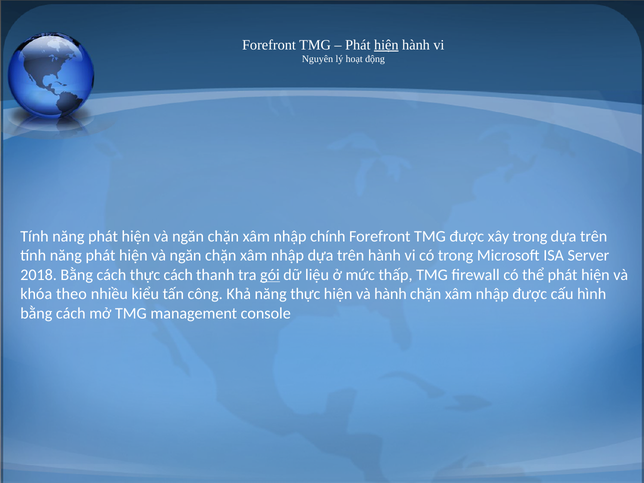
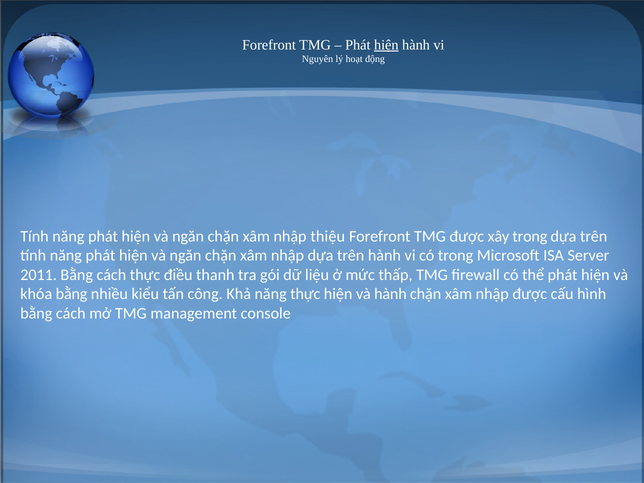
chính: chính -> thiệu (328, 236)
2018: 2018 -> 2011 (39, 275)
thực cách: cách -> điều (178, 275)
gói underline: present -> none (270, 275)
khóa theo: theo -> bằng (72, 294)
